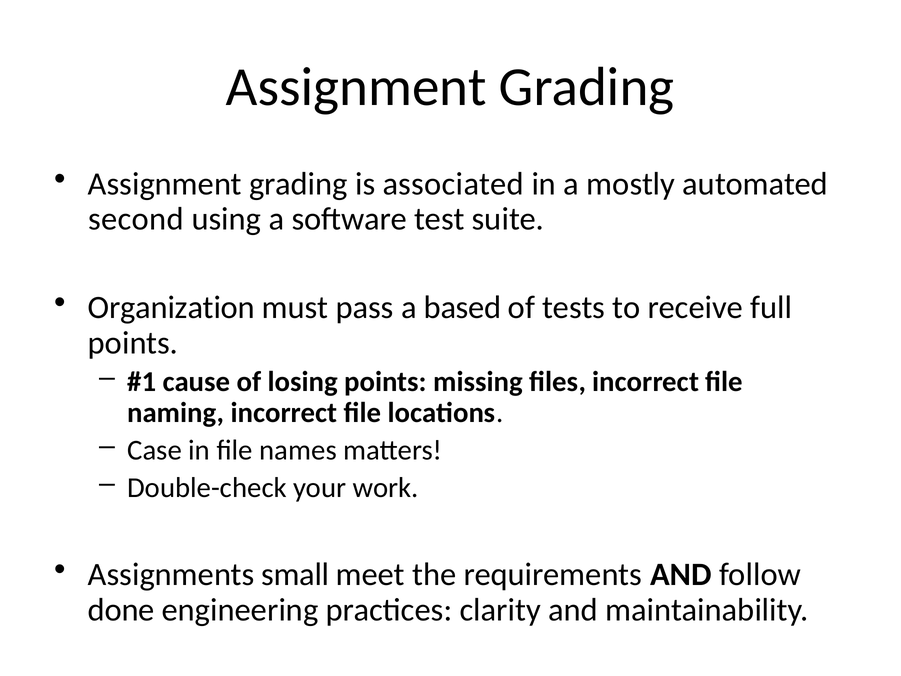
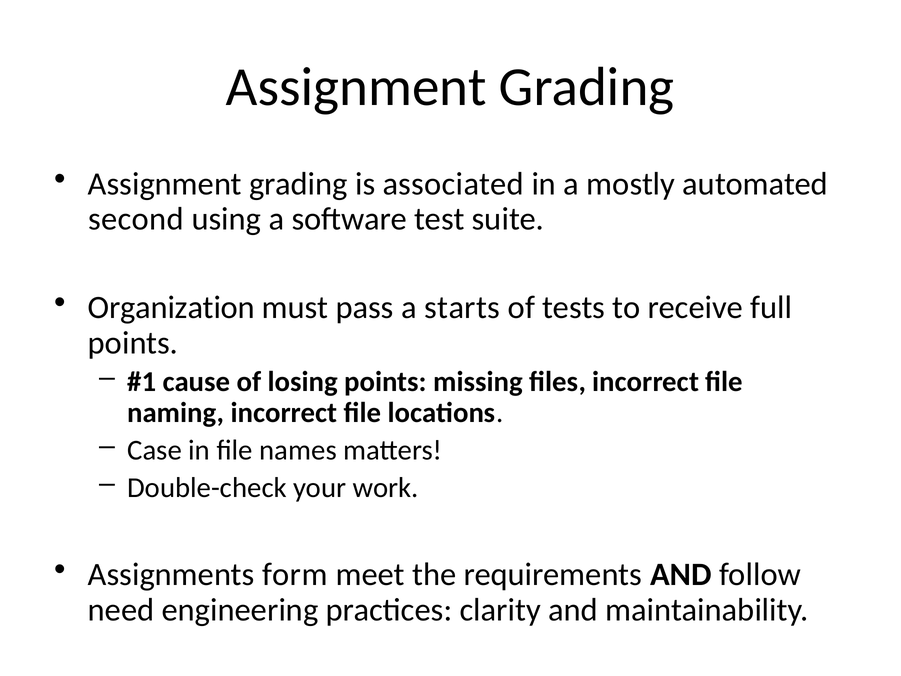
based: based -> starts (462, 308)
small: small -> form (295, 575)
done: done -> need (121, 610)
